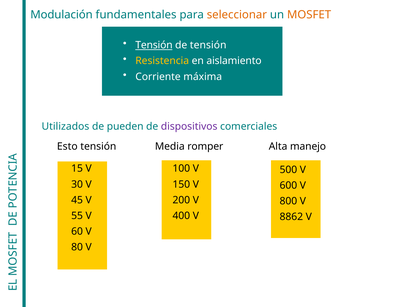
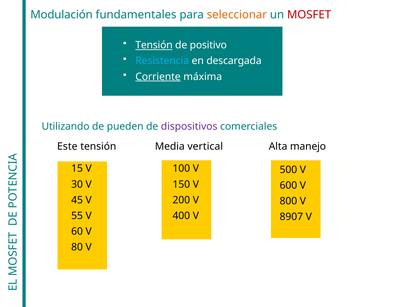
MOSFET colour: orange -> red (309, 15)
de tensión: tensión -> positivo (208, 45)
Resistencia colour: yellow -> light blue (162, 61)
aislamiento: aislamiento -> descargada (234, 61)
Corriente underline: none -> present (158, 77)
Utilizados: Utilizados -> Utilizando (66, 127)
Esto: Esto -> Este (67, 147)
romper: romper -> vertical (205, 147)
8862: 8862 -> 8907 (291, 217)
